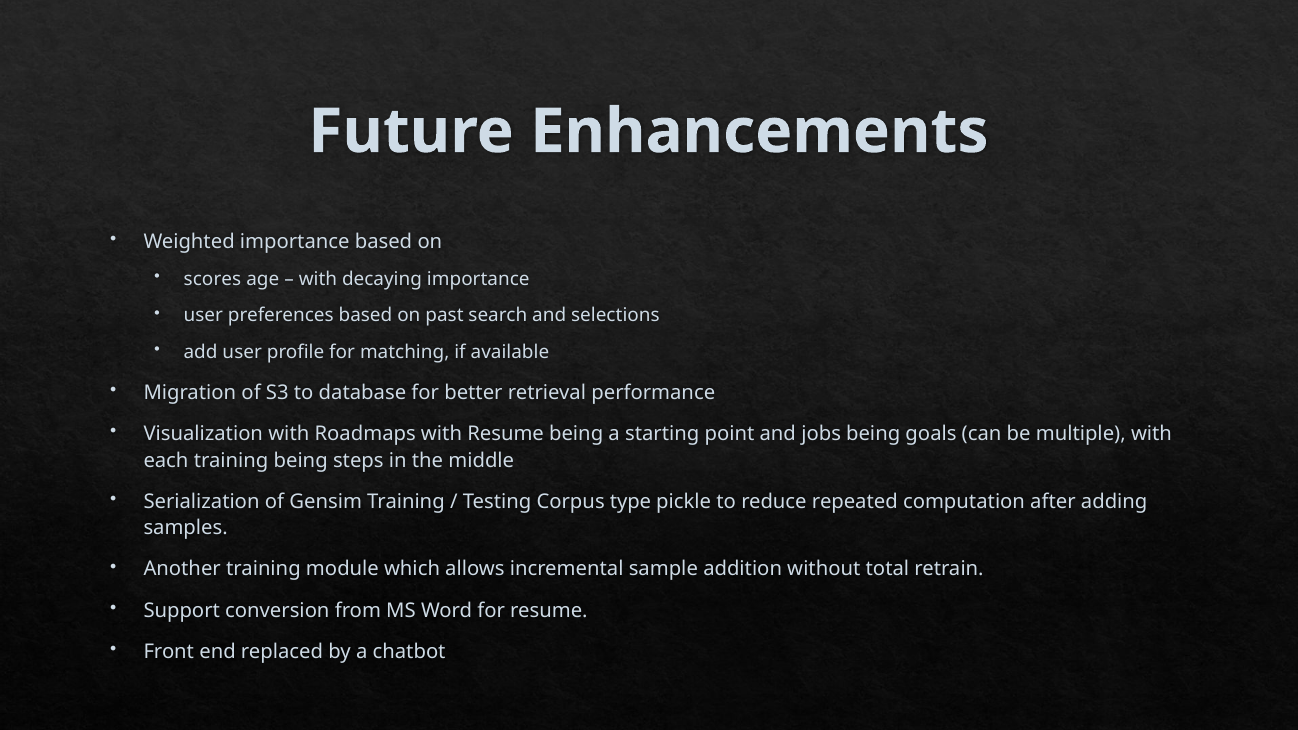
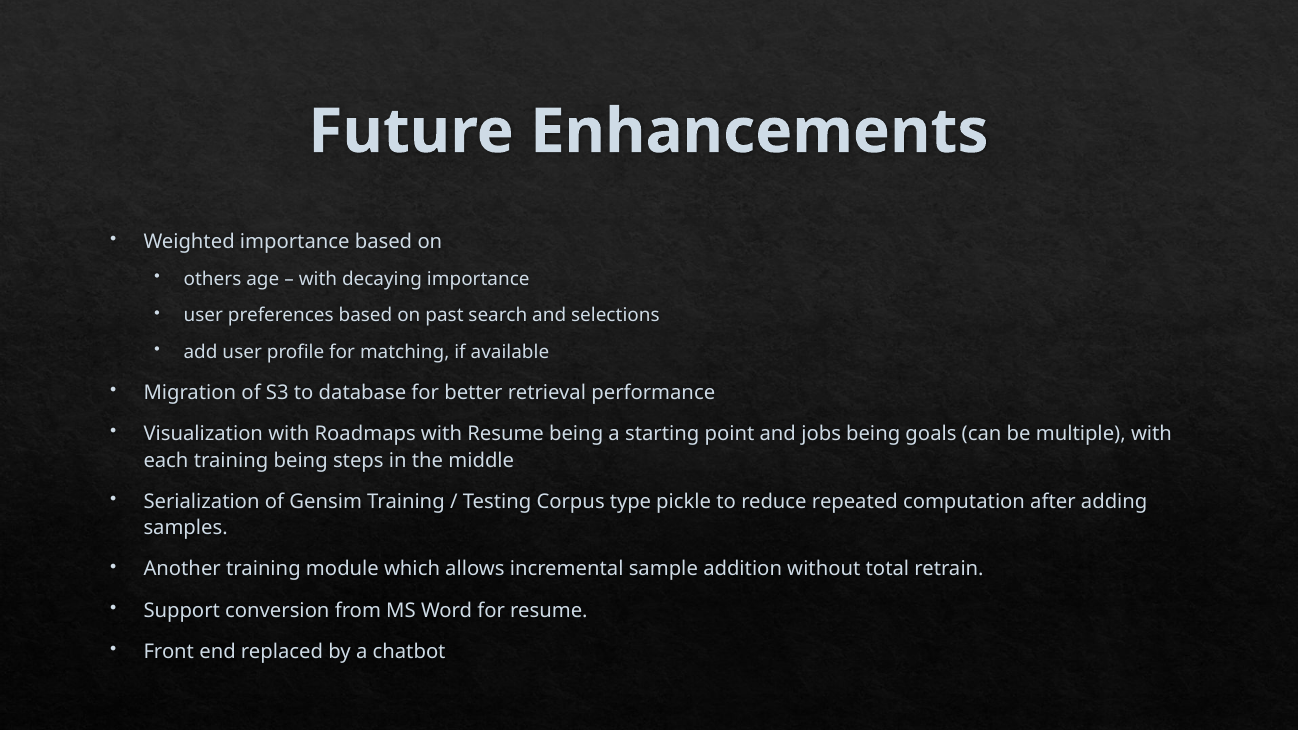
scores: scores -> others (212, 279)
